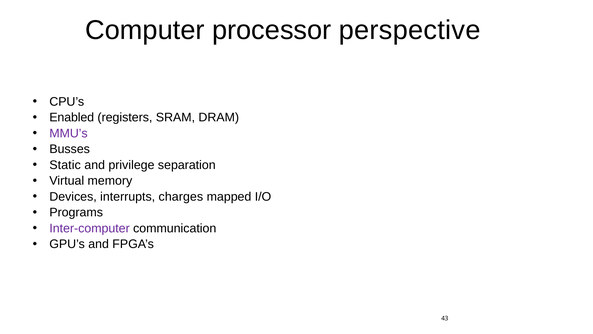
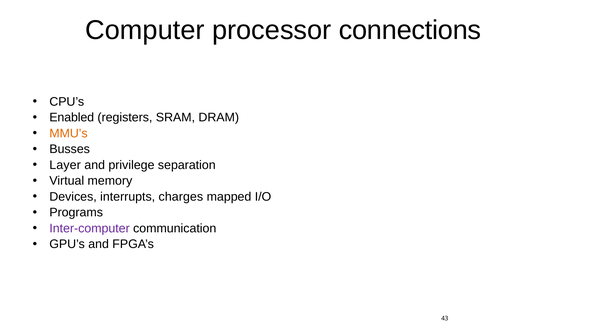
perspective: perspective -> connections (410, 30)
MMU’s colour: purple -> orange (68, 133)
Static: Static -> Layer (65, 165)
